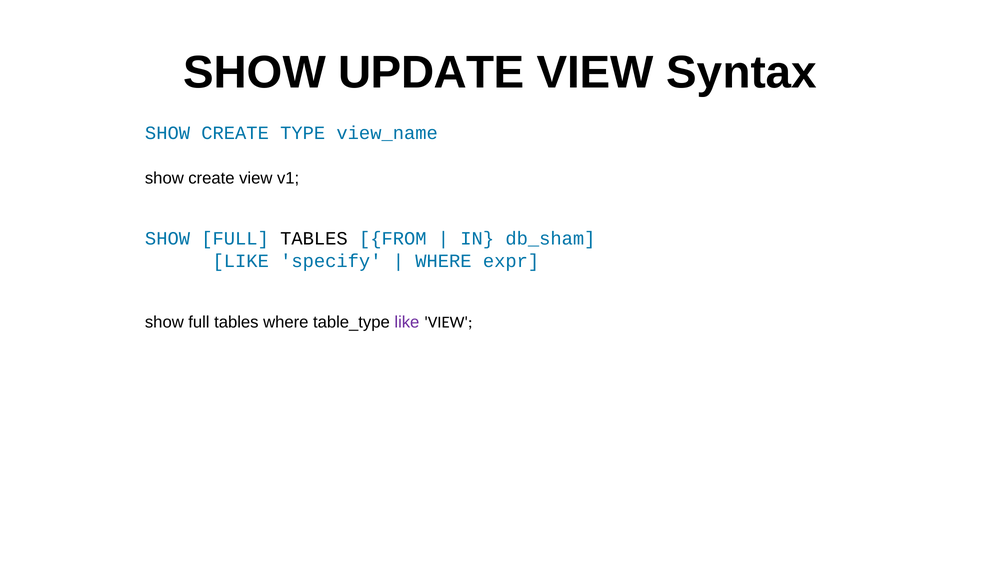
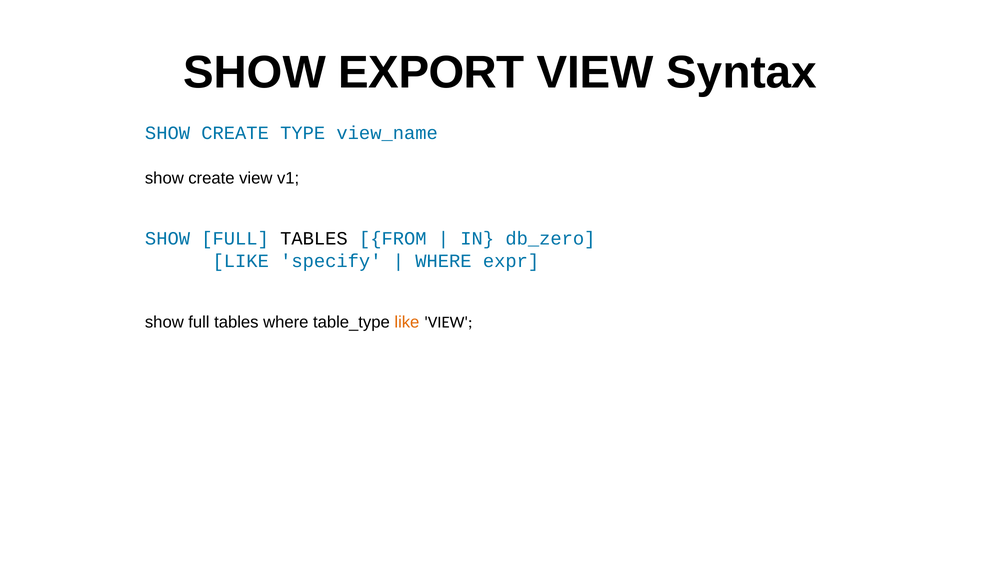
UPDATE: UPDATE -> EXPORT (431, 73)
db_sham: db_sham -> db_zero (550, 238)
like colour: purple -> orange (407, 322)
